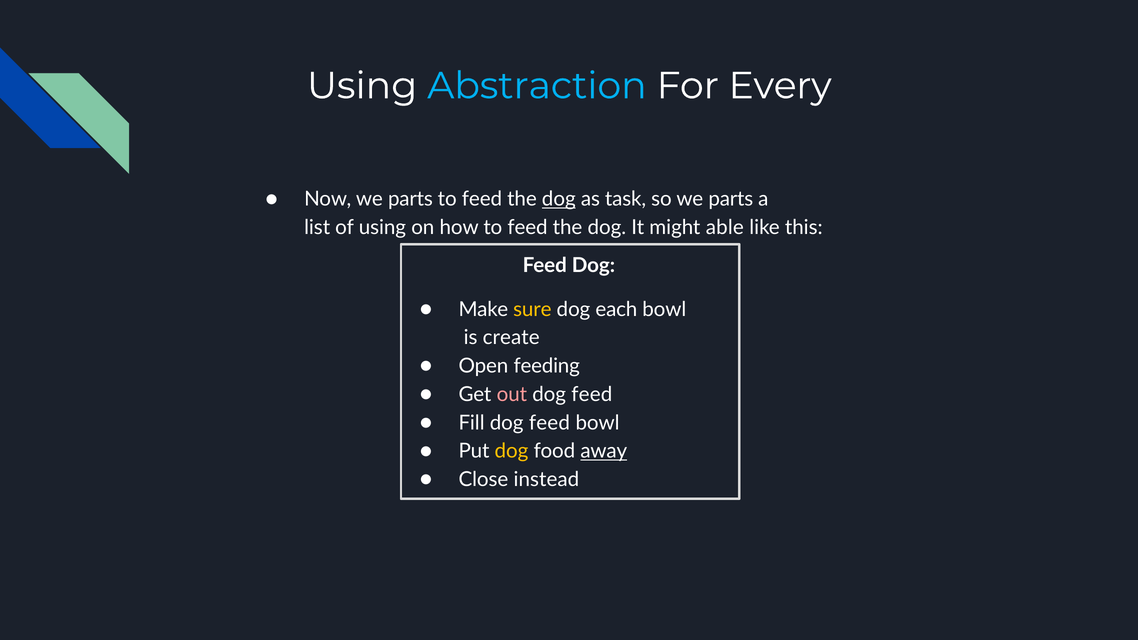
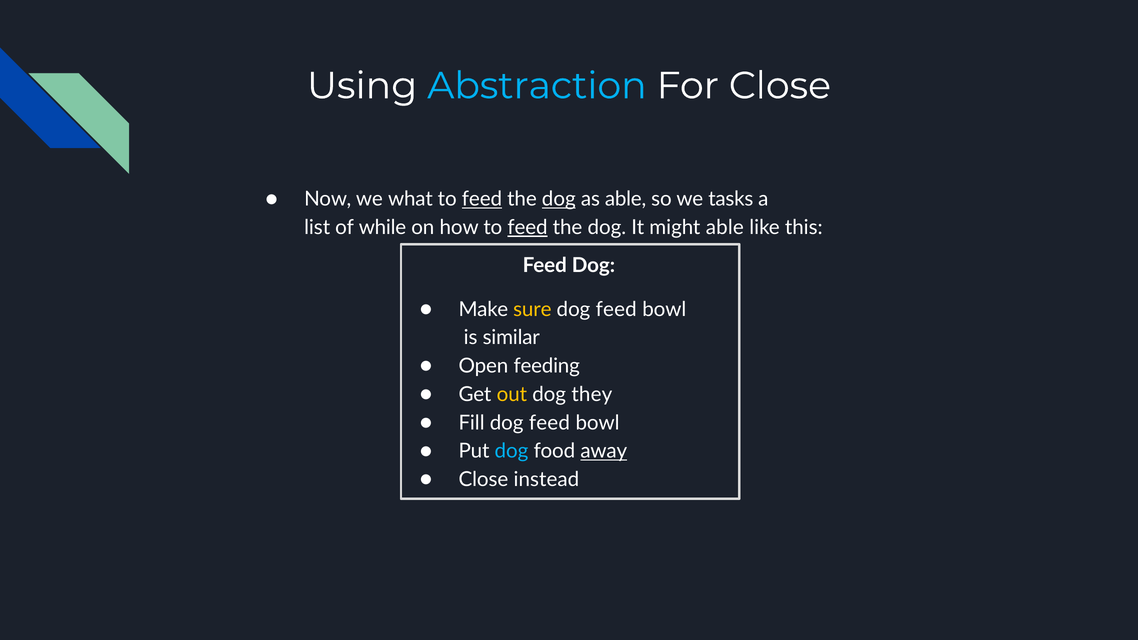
For Every: Every -> Close (780, 86)
Now we parts: parts -> what (410, 199)
feed underline: none -> present (482, 199)
as task: task -> able (626, 199)
so we parts: parts -> tasks (731, 199)
of using: using -> while (382, 228)
feed underline: none -> present (528, 228)
each: each -> feed (616, 309)
create: create -> similar (511, 338)
out colour: pink -> yellow (512, 394)
feed: feed -> they (592, 394)
dog colour: yellow -> light blue (512, 451)
